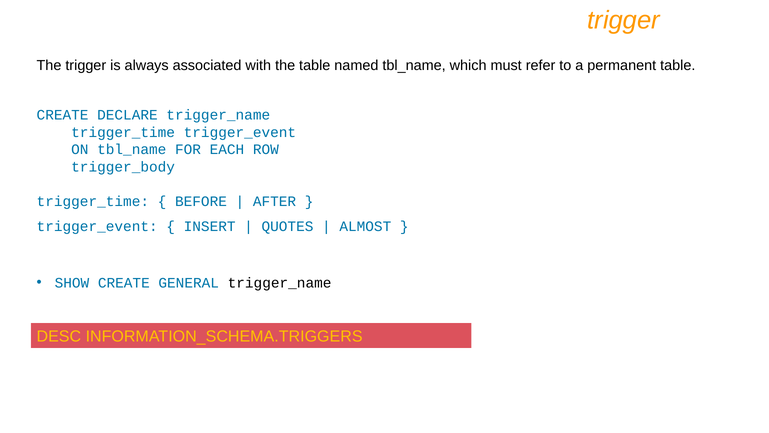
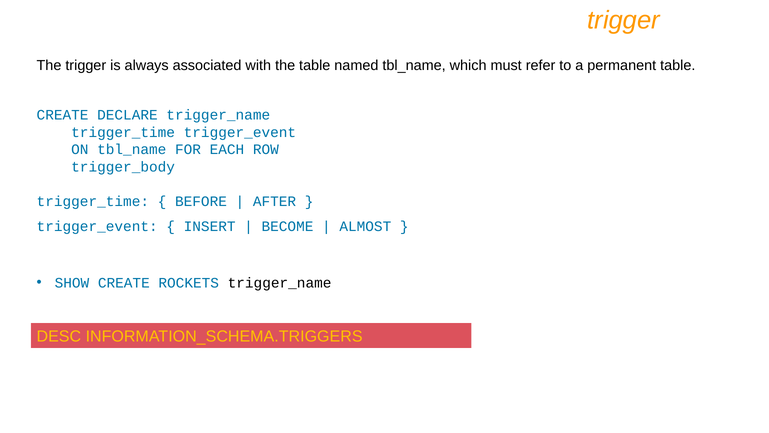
QUOTES: QUOTES -> BECOME (287, 226)
GENERAL: GENERAL -> ROCKETS (189, 283)
